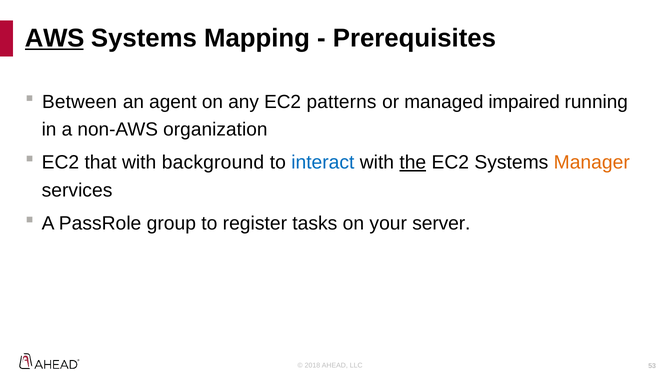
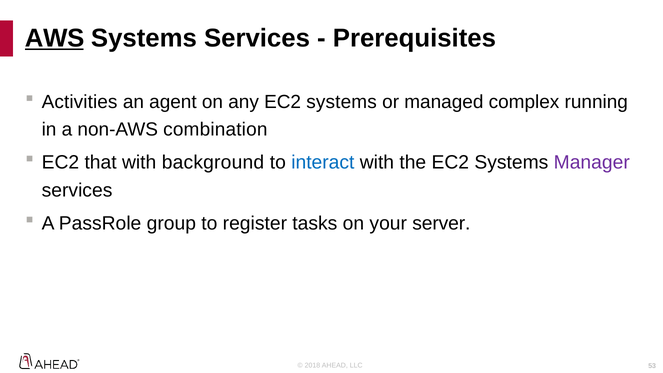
Systems Mapping: Mapping -> Services (257, 38)
Between: Between -> Activities (80, 102)
any EC2 patterns: patterns -> systems (342, 102)
impaired: impaired -> complex (524, 102)
organization: organization -> combination (215, 129)
the underline: present -> none (413, 162)
Manager colour: orange -> purple (592, 162)
